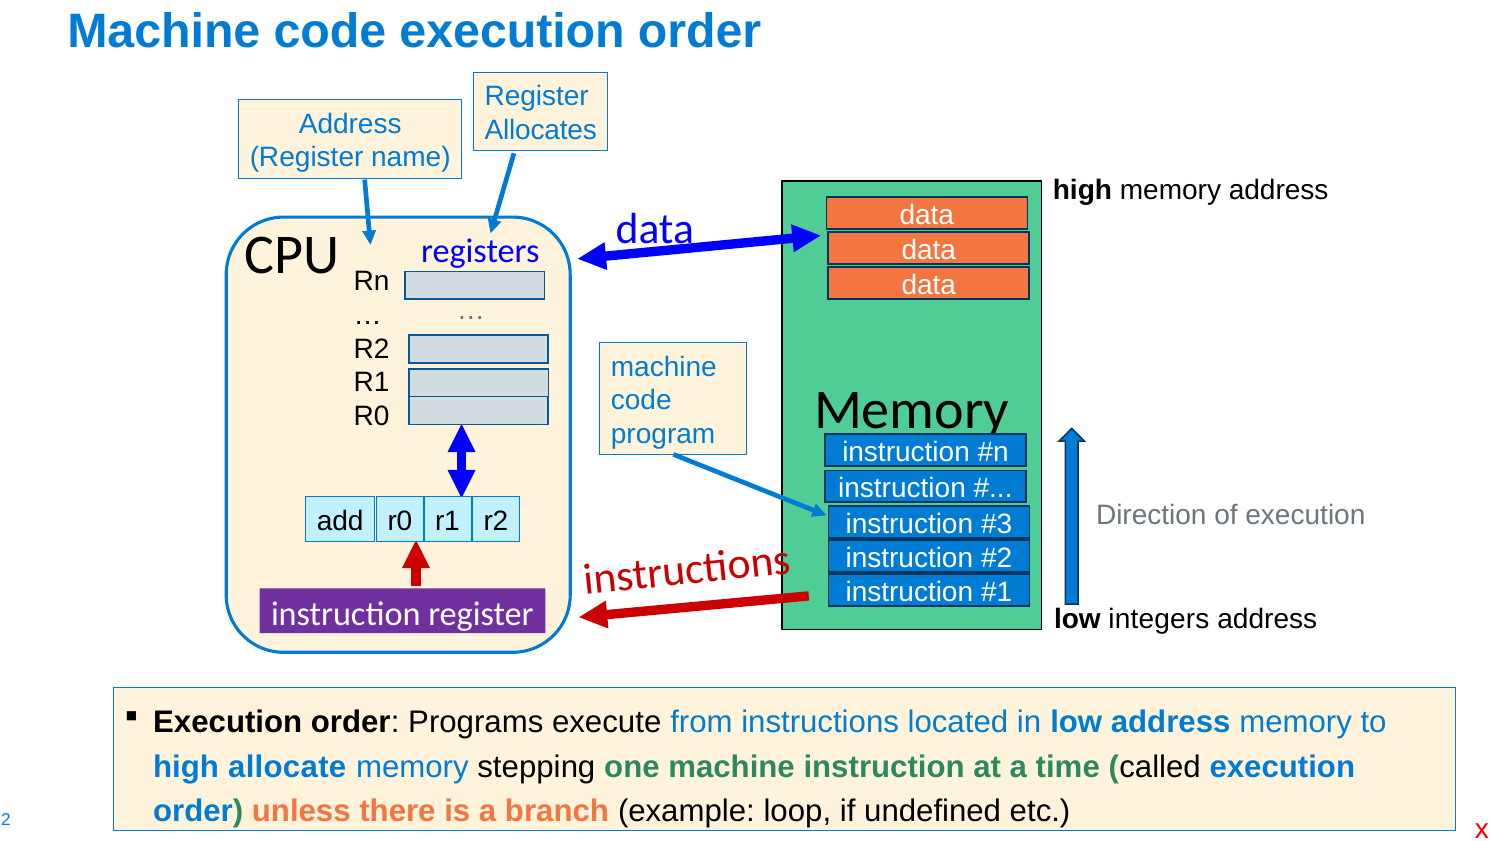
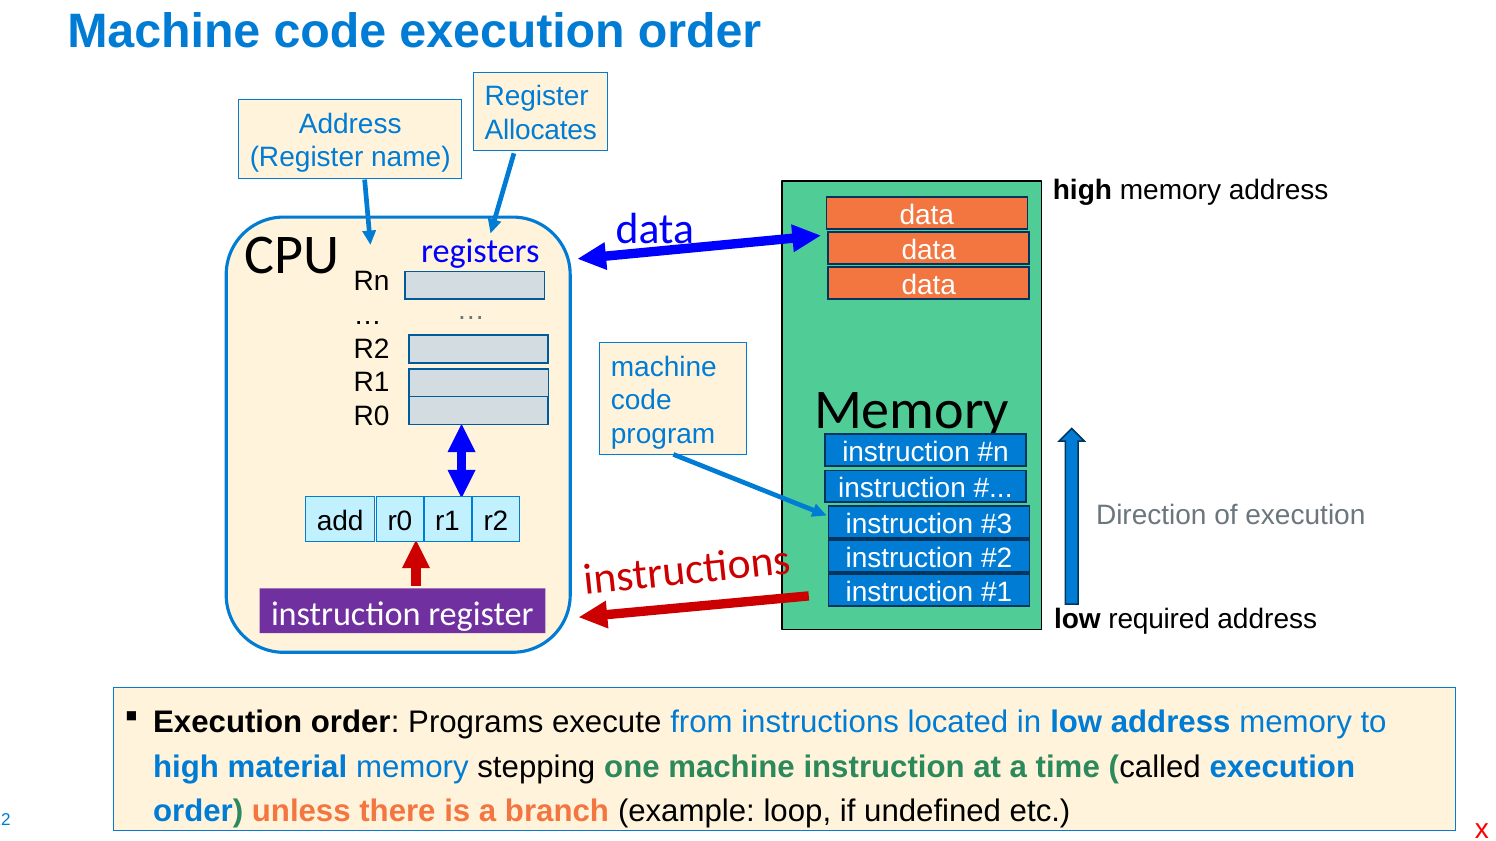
integers: integers -> required (1159, 619)
allocate: allocate -> material (287, 767)
